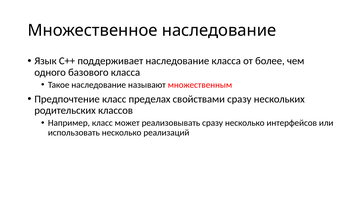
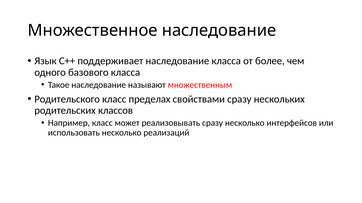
Предпочтение: Предпочтение -> Родительского (67, 99)
